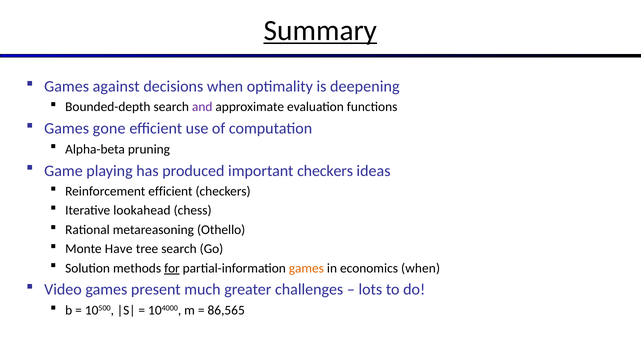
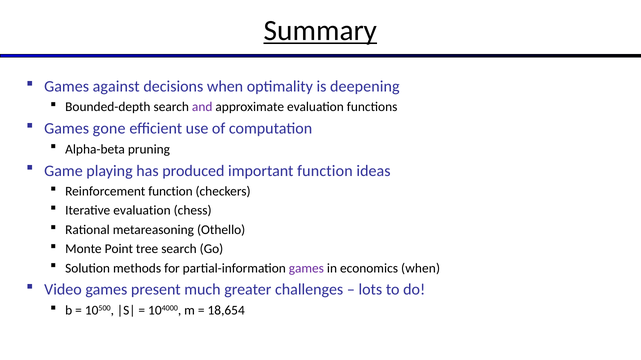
important checkers: checkers -> function (325, 171)
Reinforcement efficient: efficient -> function (170, 192)
Iterative lookahead: lookahead -> evaluation (142, 211)
Have: Have -> Point (119, 249)
for underline: present -> none (172, 269)
games colour: orange -> purple (306, 269)
86,565: 86,565 -> 18,654 (226, 311)
